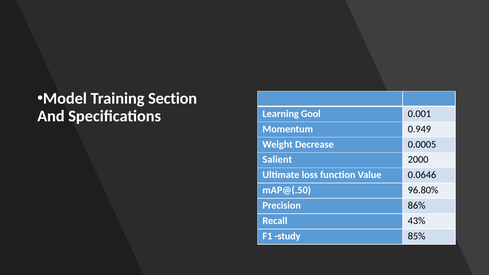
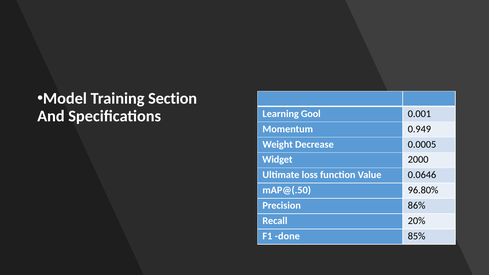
Salient: Salient -> Widget (277, 160)
43%: 43% -> 20% (417, 221)
study: study -> done (287, 236)
